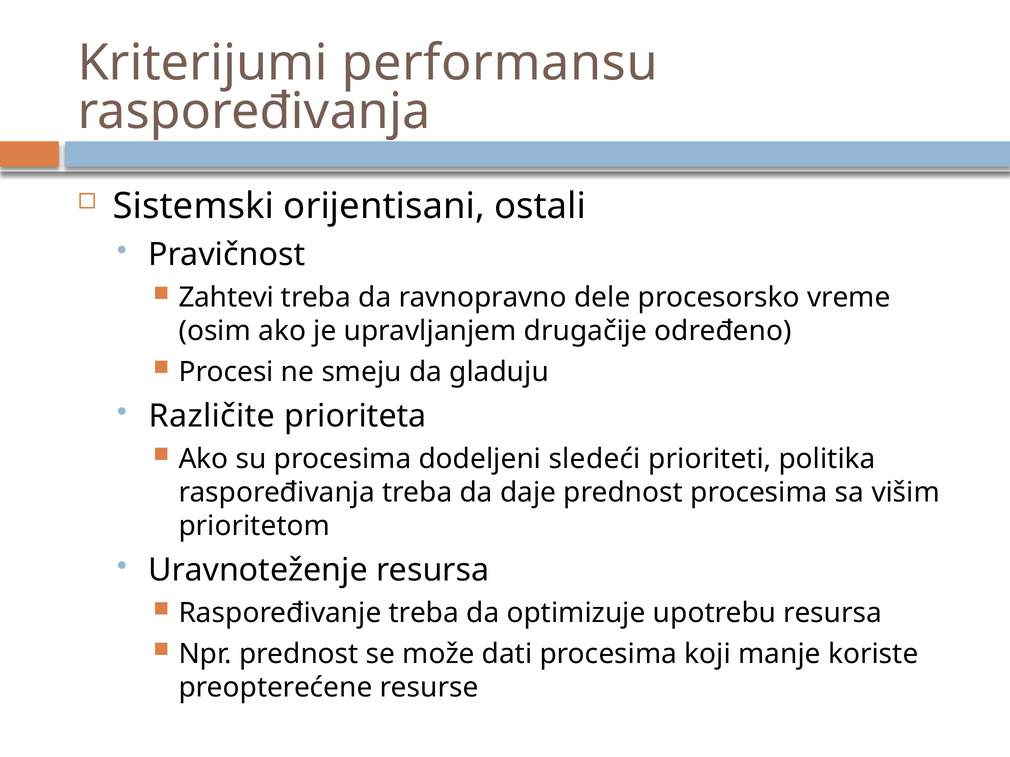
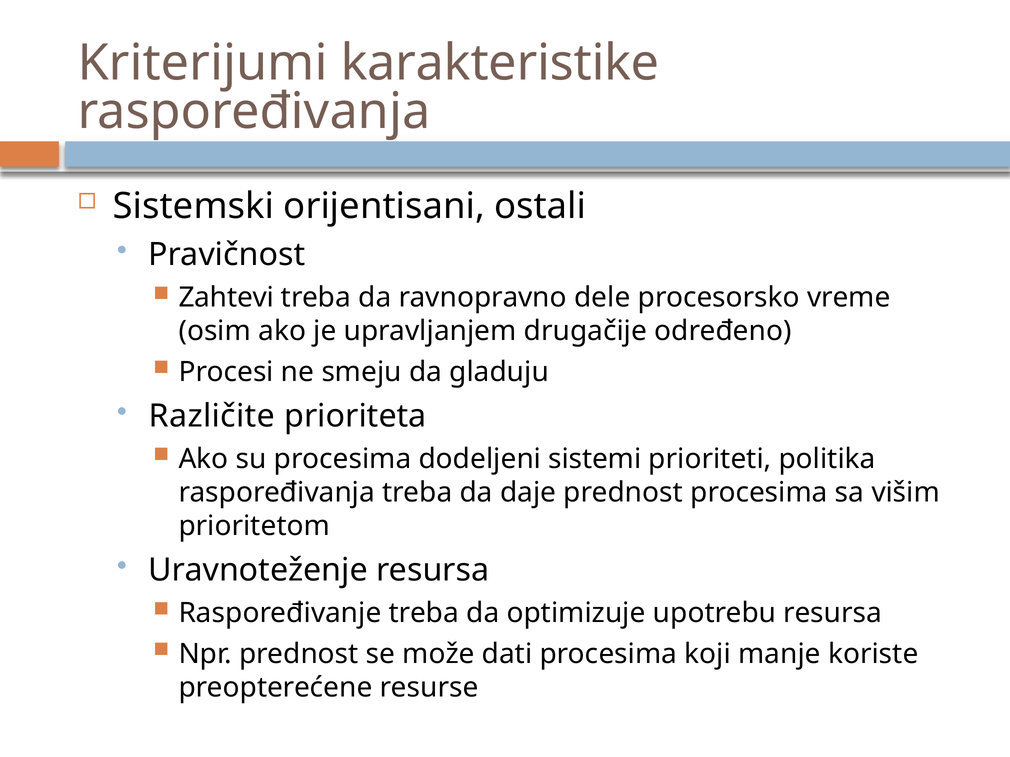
performansu: performansu -> karakteristike (500, 63)
sledeći: sledeći -> sistemi (595, 459)
